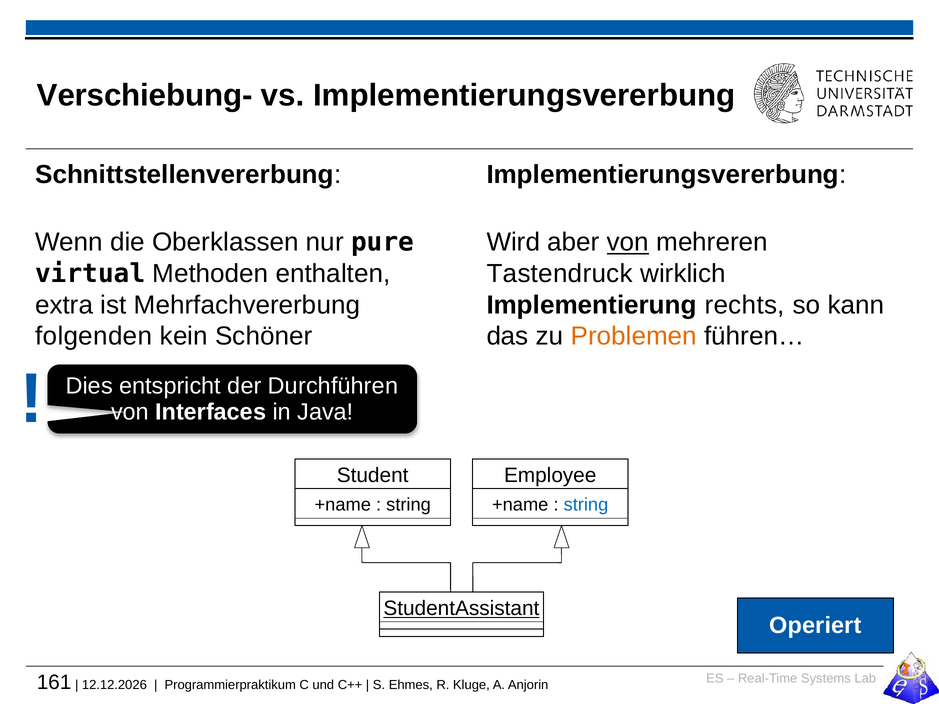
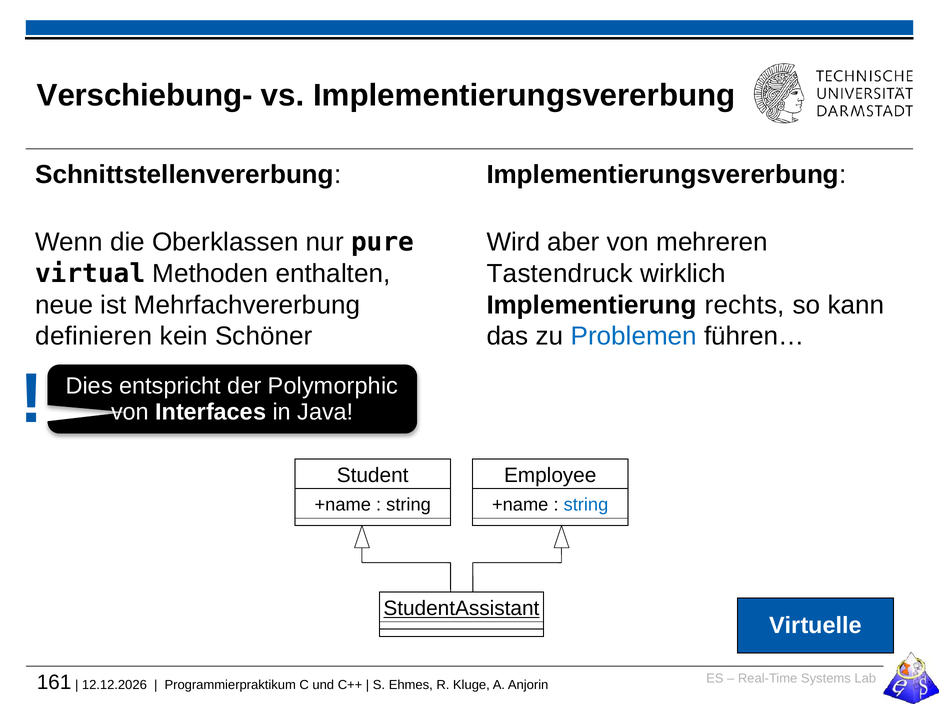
von underline: present -> none (628, 242)
extra: extra -> neue (64, 305)
folgenden: folgenden -> definieren (94, 336)
Problemen colour: orange -> blue (634, 336)
Durchführen: Durchführen -> Polymorphic (333, 386)
Operiert: Operiert -> Virtuelle (815, 626)
